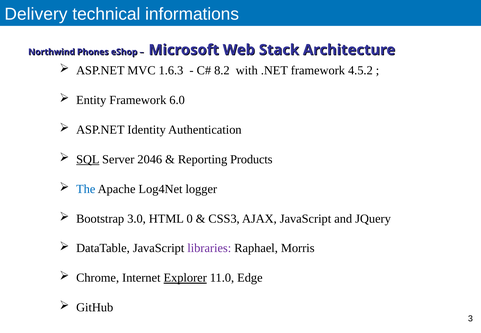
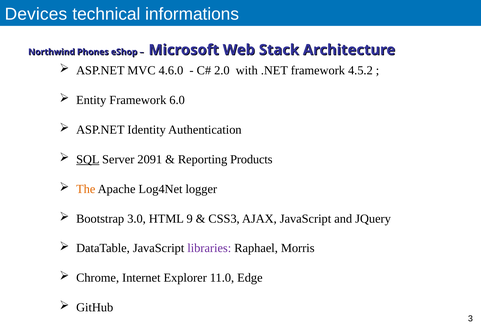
Delivery: Delivery -> Devices (36, 14)
1.6.3: 1.6.3 -> 4.6.0 (171, 71)
8.2: 8.2 -> 2.0 (222, 71)
2046: 2046 -> 2091 (150, 159)
The colour: blue -> orange (86, 189)
0: 0 -> 9 (190, 219)
Explorer underline: present -> none (185, 278)
